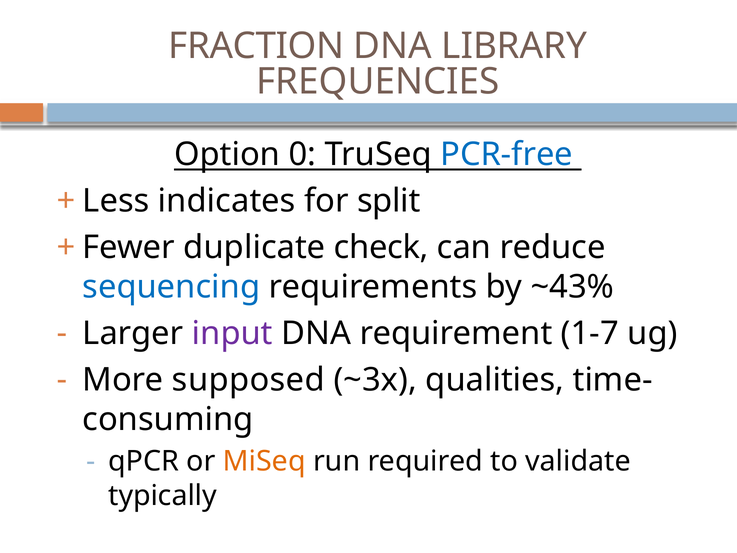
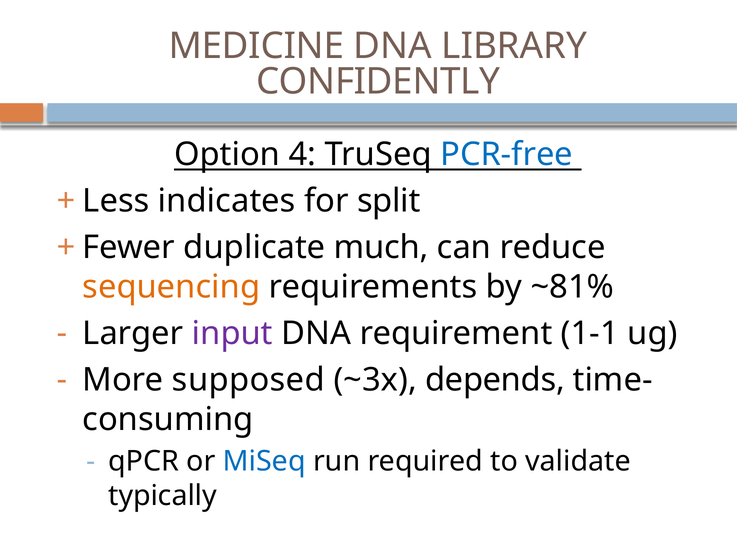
FRACTION: FRACTION -> MEDICINE (256, 46)
FREQUENCIES: FREQUENCIES -> CONFIDENTLY (378, 82)
0: 0 -> 4 (302, 155)
check: check -> much (381, 248)
sequencing colour: blue -> orange (171, 287)
~43%: ~43% -> ~81% (572, 287)
1-7: 1-7 -> 1-1 (590, 333)
qualities: qualities -> depends (495, 380)
MiSeq colour: orange -> blue (264, 461)
